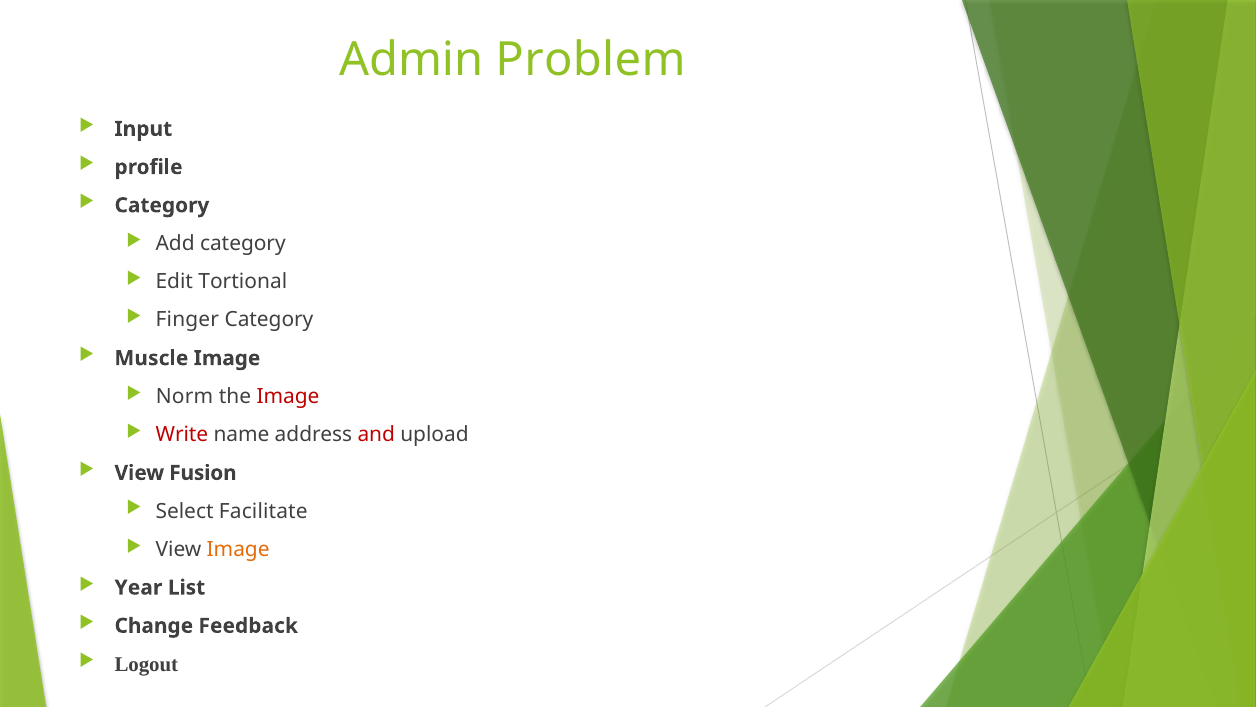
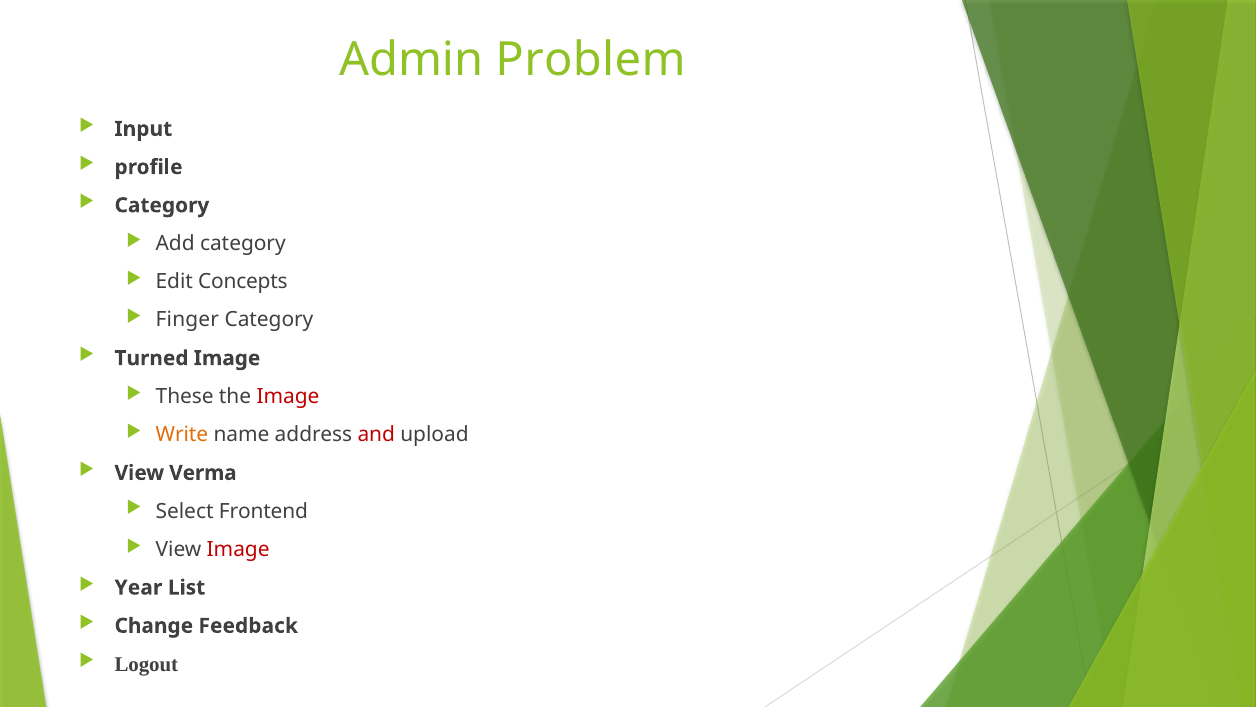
Tortional: Tortional -> Concepts (243, 282)
Muscle: Muscle -> Turned (152, 358)
Norm: Norm -> These (185, 396)
Write colour: red -> orange (182, 434)
Fusion: Fusion -> Verma (203, 473)
Facilitate: Facilitate -> Frontend (263, 511)
Image colour: orange -> red (238, 549)
